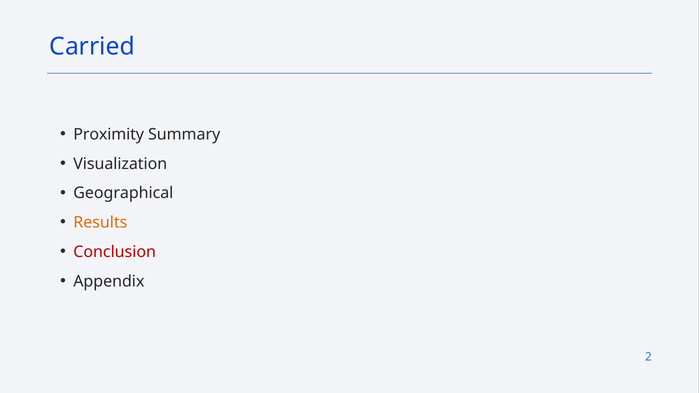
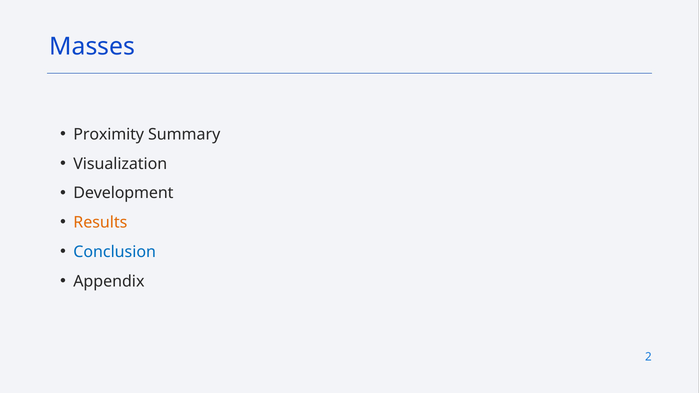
Carried: Carried -> Masses (92, 47)
Geographical: Geographical -> Development (123, 193)
Conclusion colour: red -> blue (115, 252)
